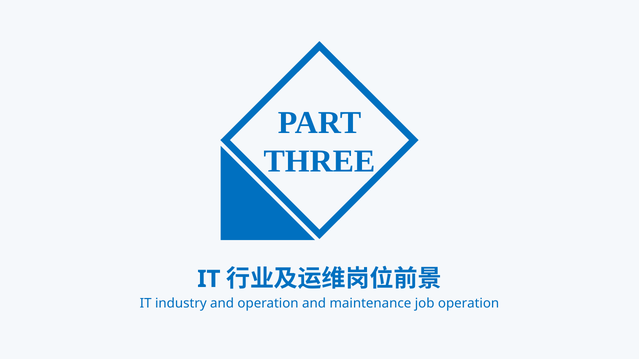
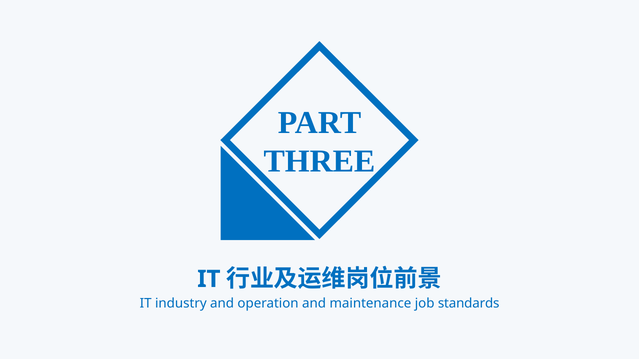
job operation: operation -> standards (469, 304)
